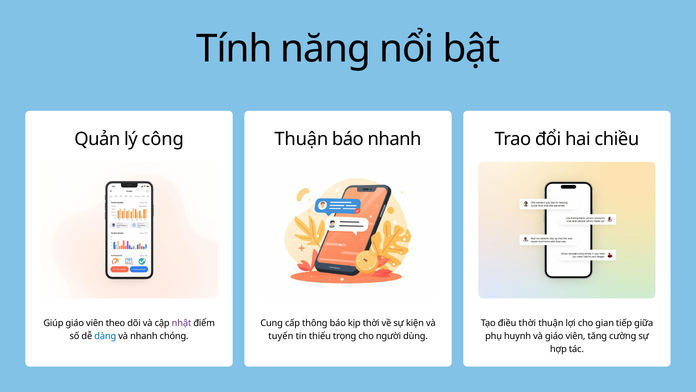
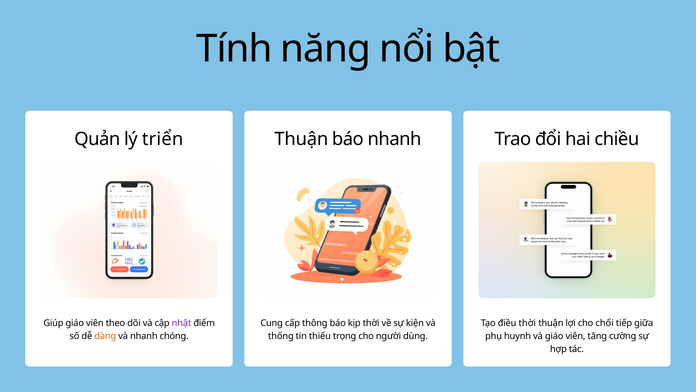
công: công -> triển (163, 139)
gian: gian -> chối (605, 323)
dàng colour: blue -> orange (105, 336)
tuyến: tuyến -> thống (281, 336)
